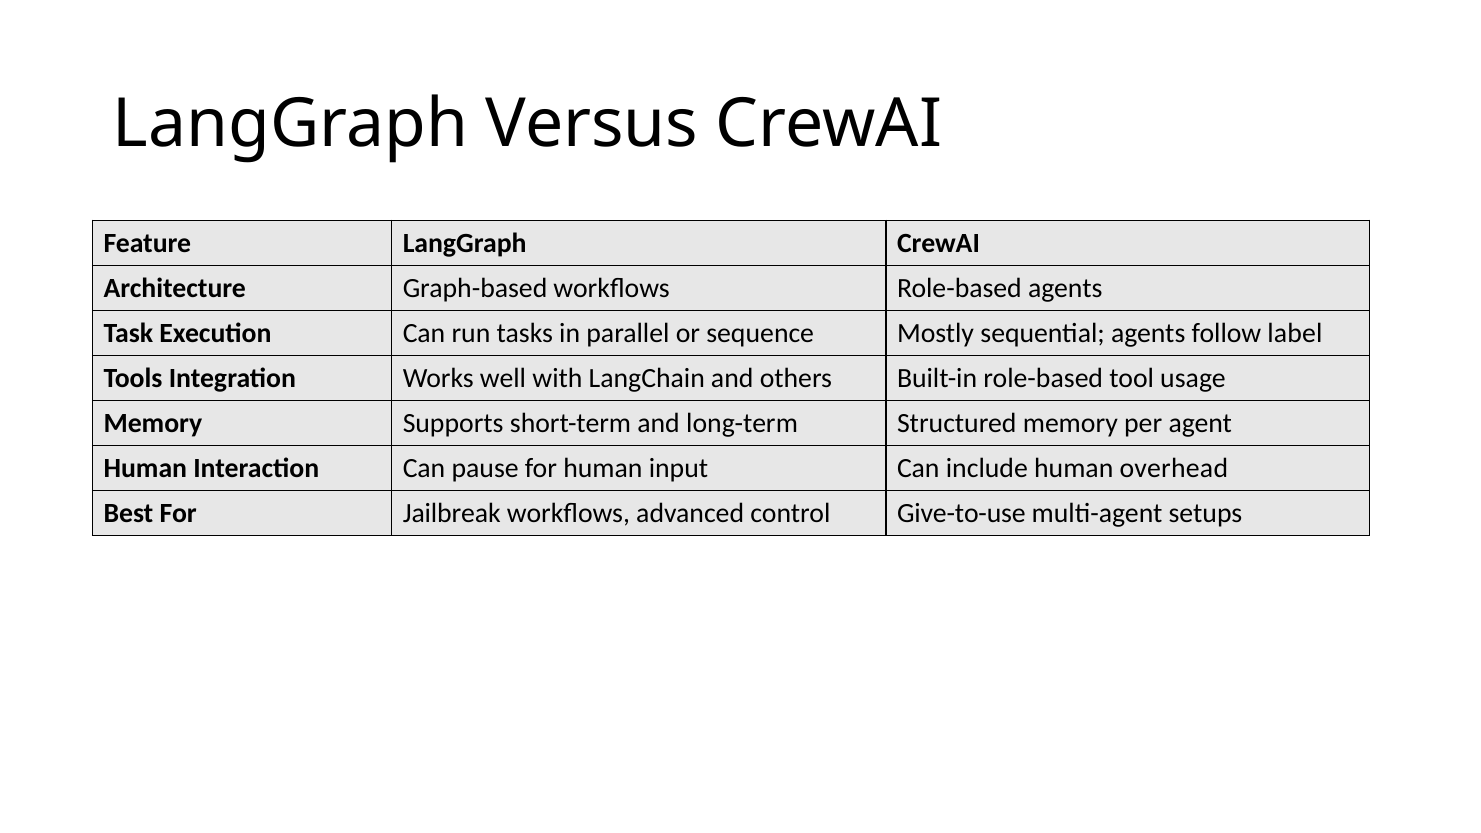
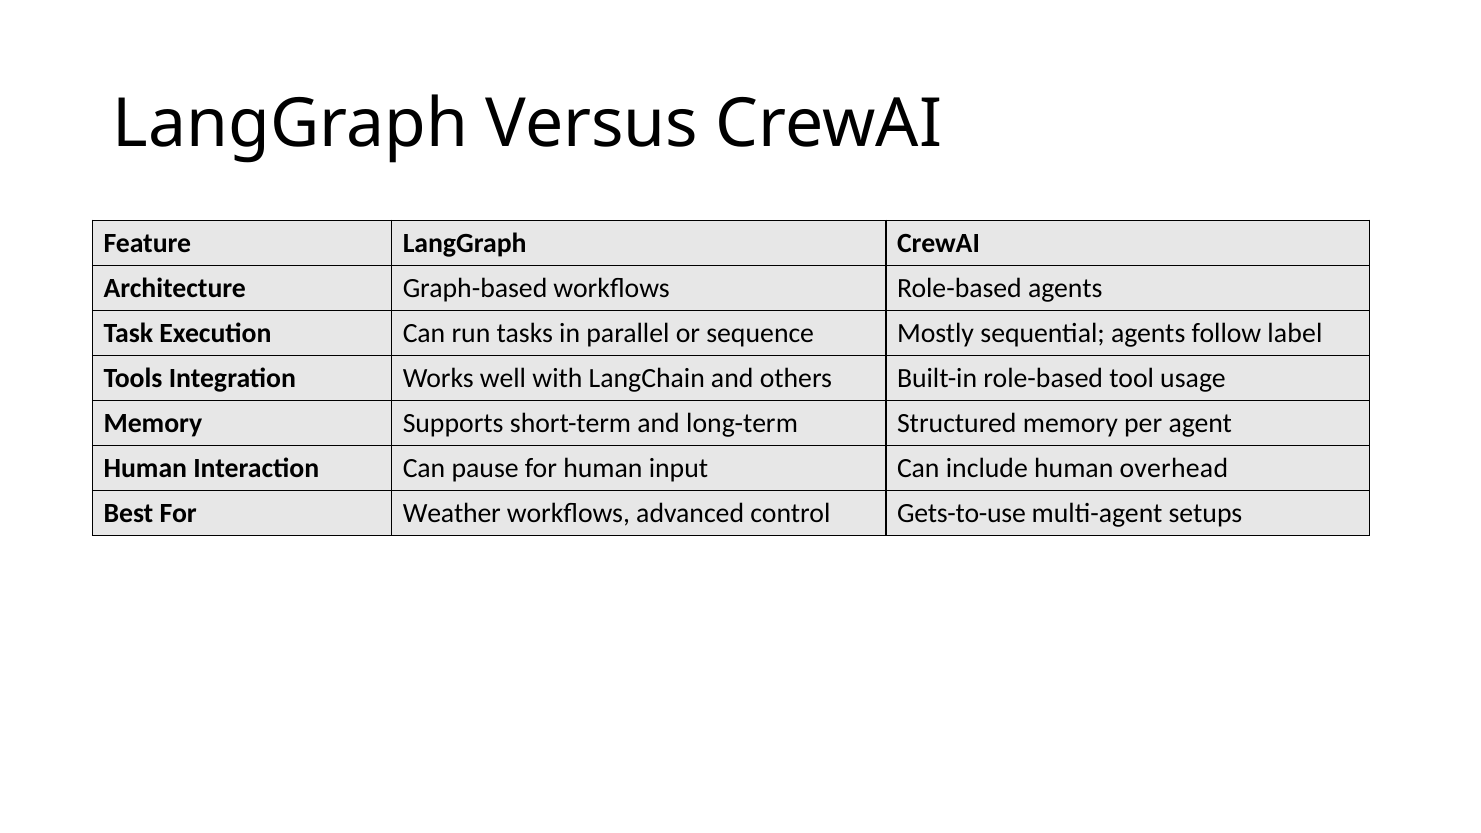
Jailbreak: Jailbreak -> Weather (452, 513)
Give-to-use: Give-to-use -> Gets-to-use (961, 513)
